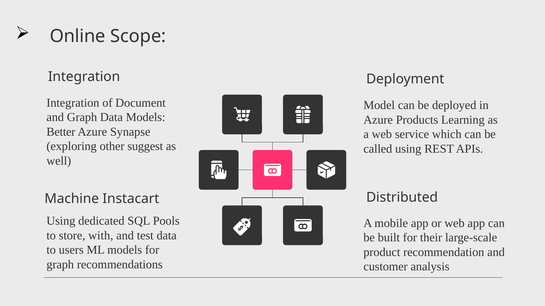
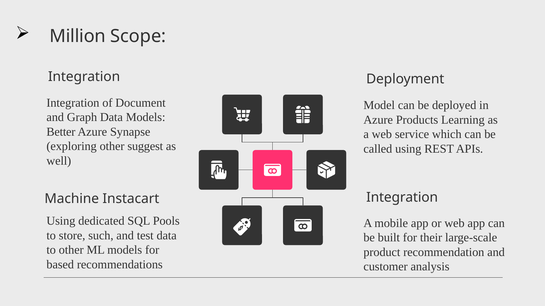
Online: Online -> Million (78, 36)
Distributed: Distributed -> Integration (402, 198)
with: with -> such (101, 236)
to users: users -> other (71, 250)
graph: graph -> based (60, 265)
